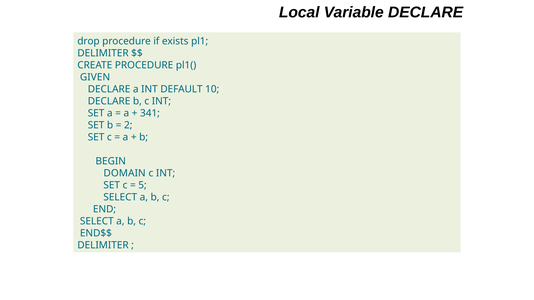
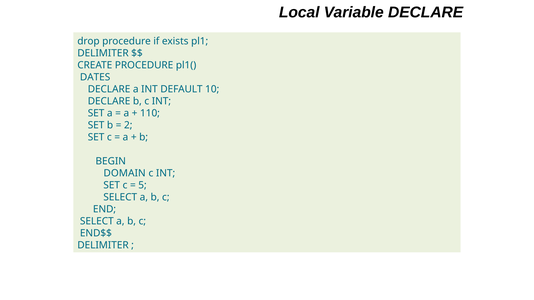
GIVEN: GIVEN -> DATES (95, 77)
341: 341 -> 110 (150, 113)
